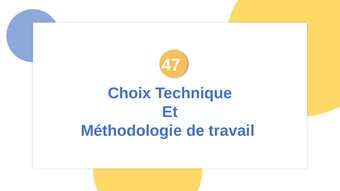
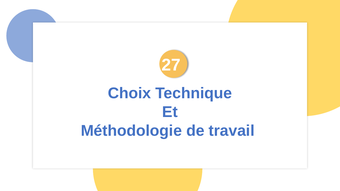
47: 47 -> 27 (171, 65)
